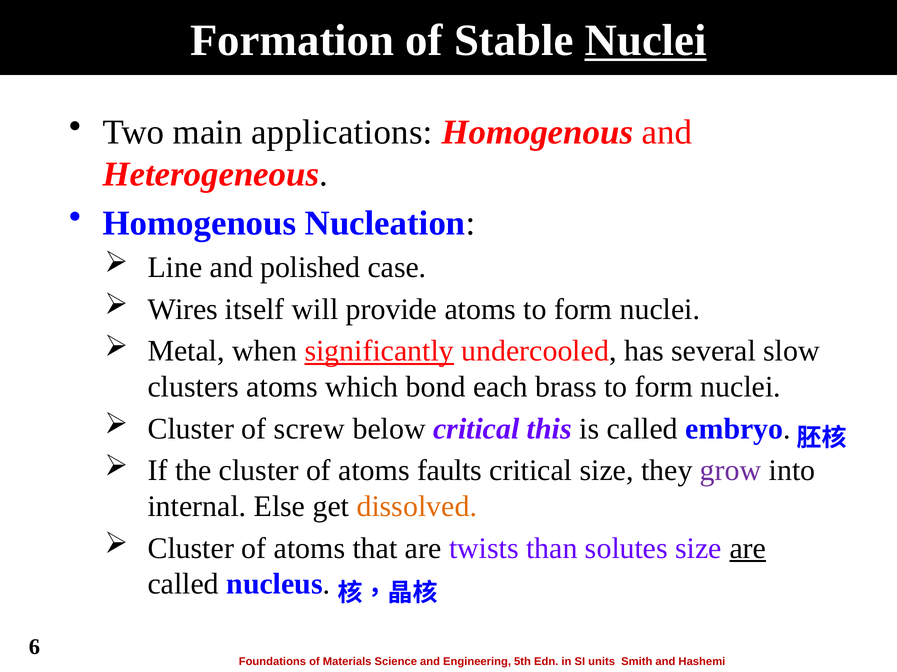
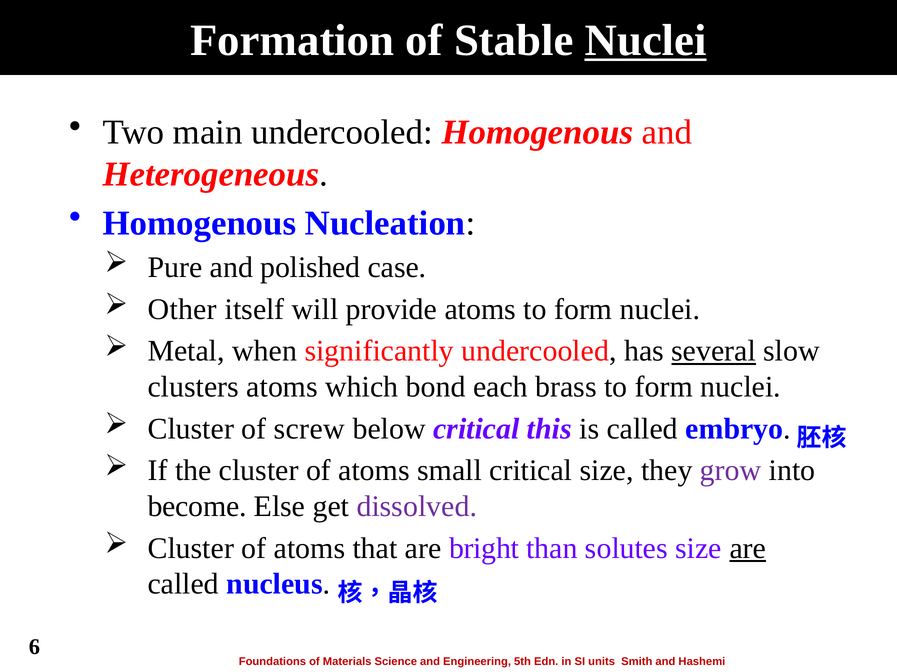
main applications: applications -> undercooled (342, 133)
Line: Line -> Pure (175, 268)
Wires: Wires -> Other (182, 310)
significantly underline: present -> none (379, 351)
several underline: none -> present (714, 351)
faults: faults -> small (449, 471)
internal: internal -> become (197, 507)
dissolved colour: orange -> purple (417, 507)
twists: twists -> bright (484, 549)
